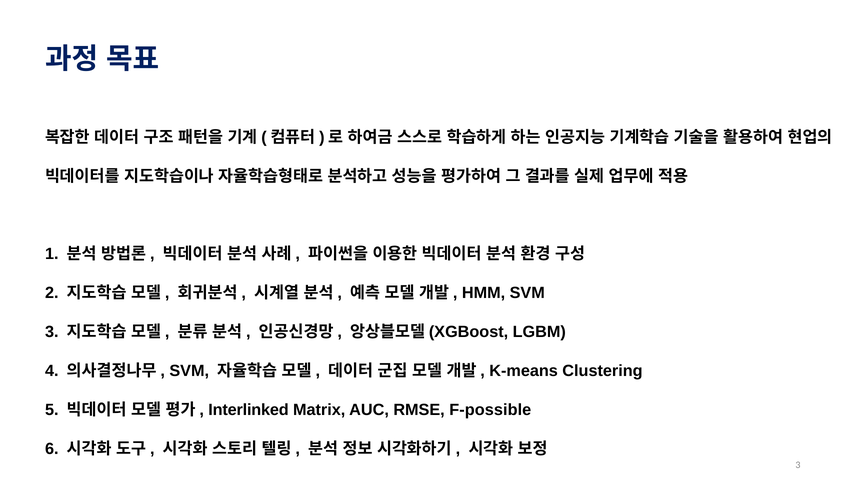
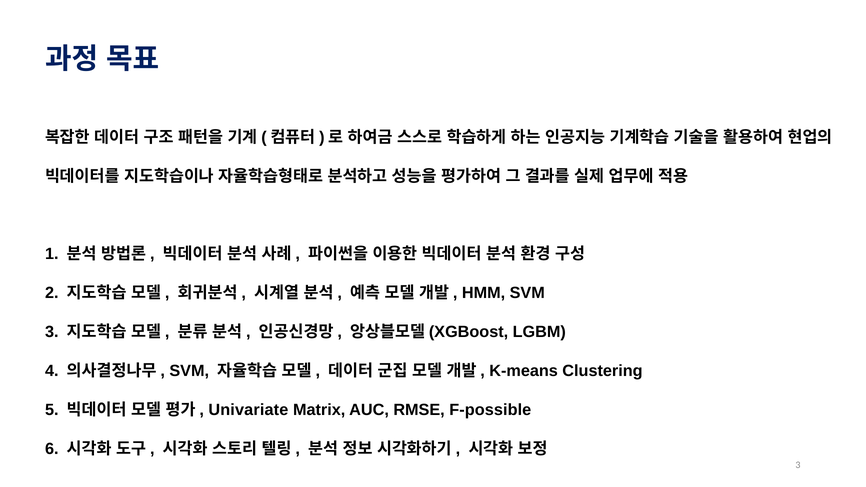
Interlinked: Interlinked -> Univariate (248, 410)
